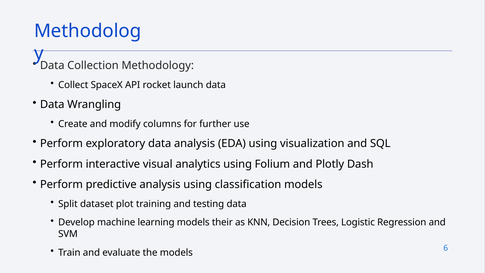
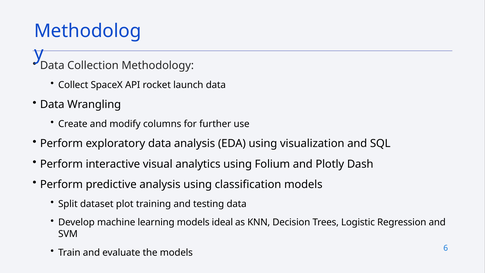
their: their -> ideal (222, 222)
